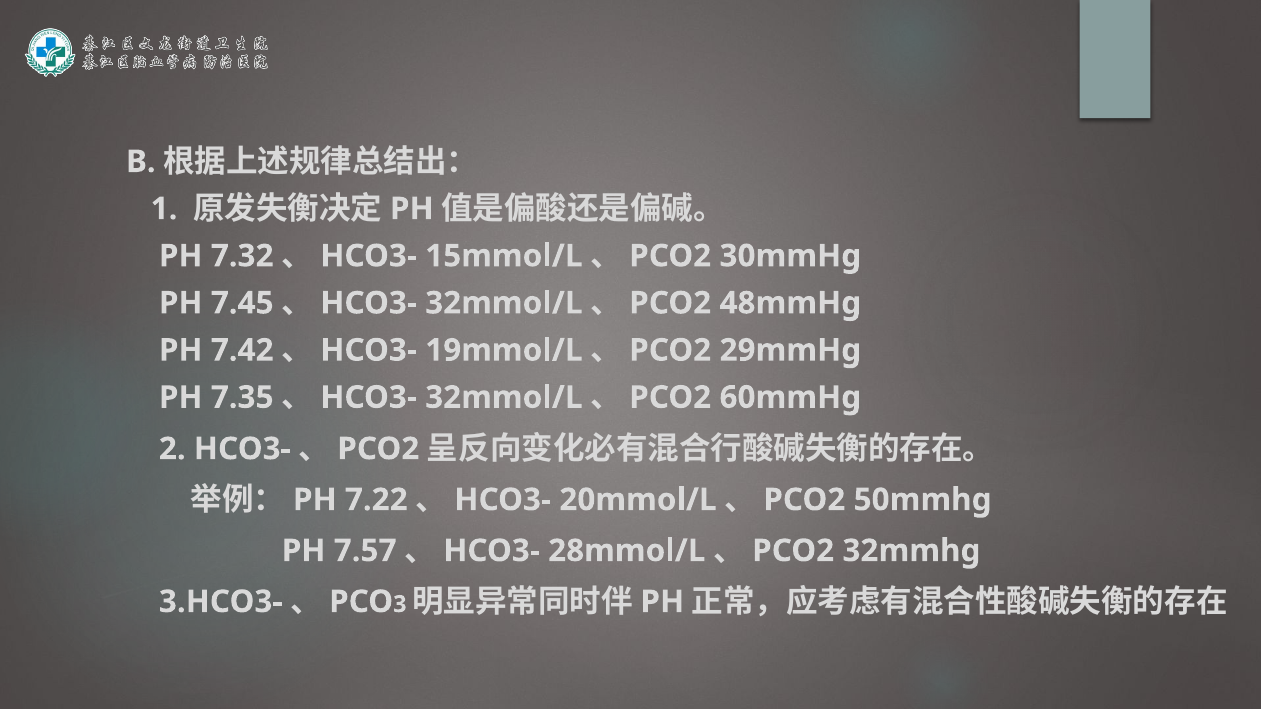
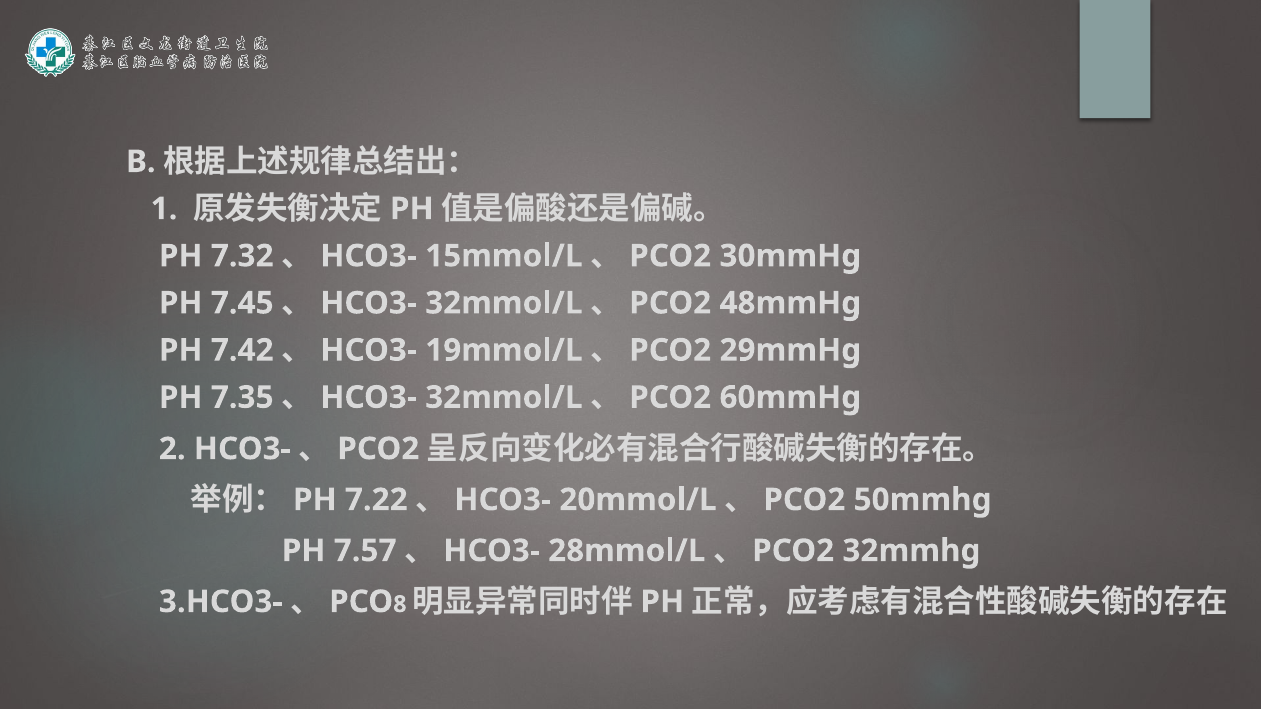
3: 3 -> 8 (400, 605)
